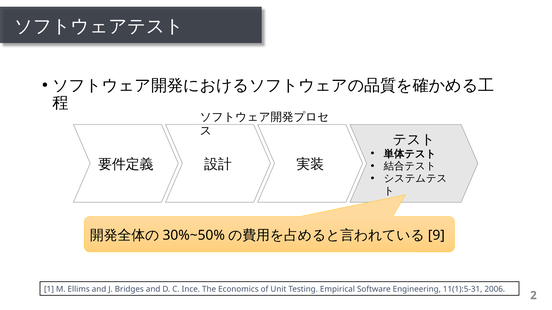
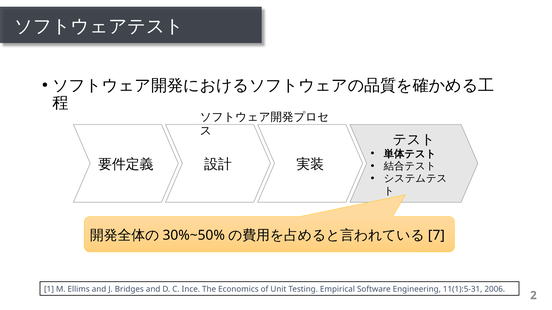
9: 9 -> 7 (436, 236)
